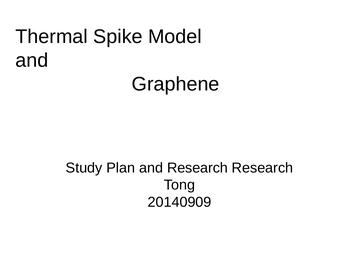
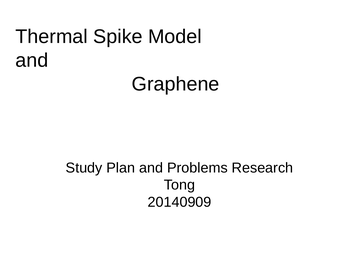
and Research: Research -> Problems (197, 168)
